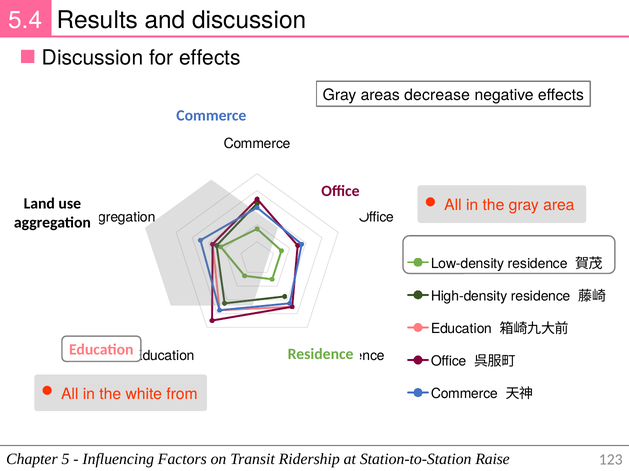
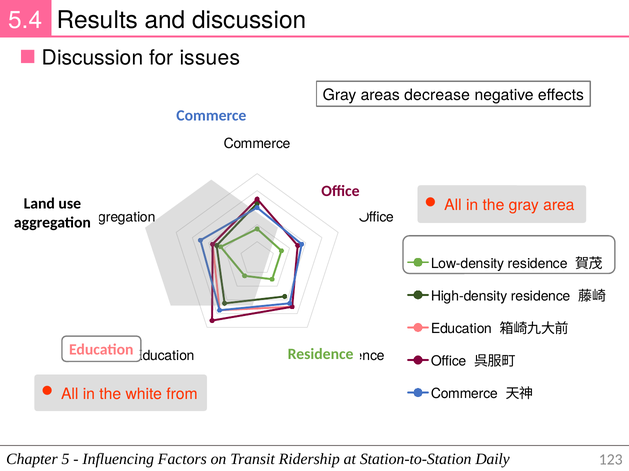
for effects: effects -> issues (210, 58)
Raise: Raise -> Daily (493, 460)
